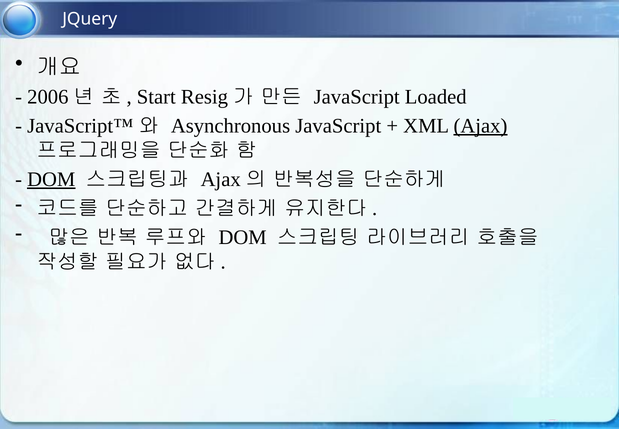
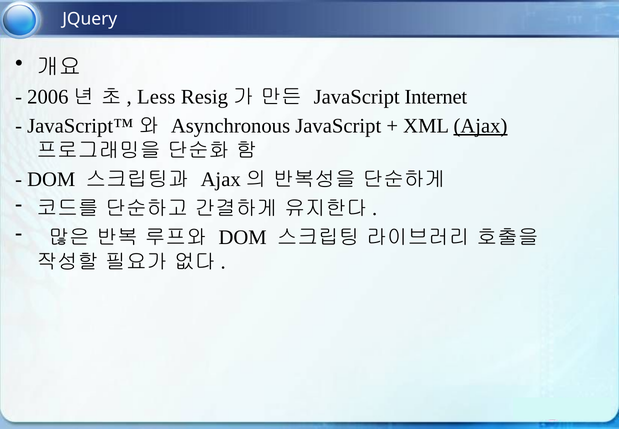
Start: Start -> Less (156, 97)
Loaded: Loaded -> Internet (436, 97)
DOM underline: present -> none (51, 179)
